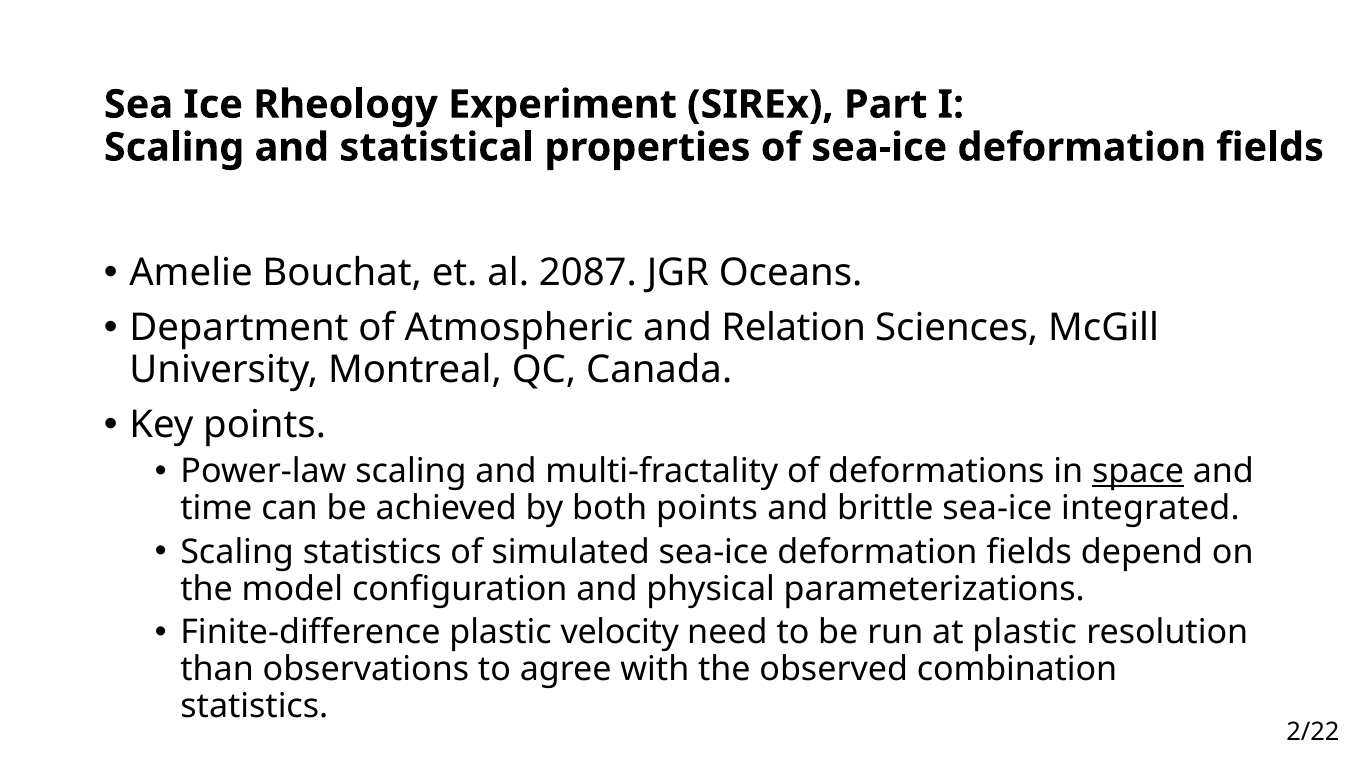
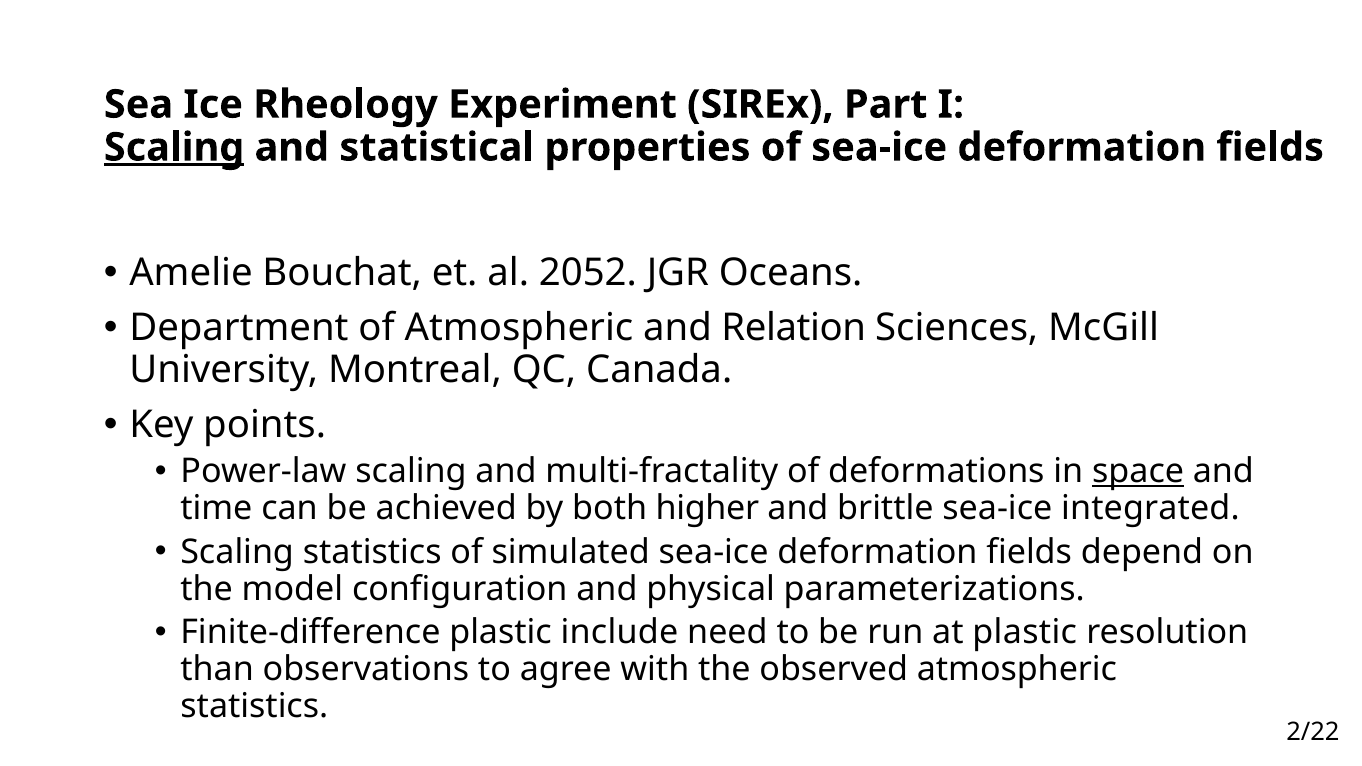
Scaling underline: none -> present (174, 147)
2087: 2087 -> 2052 (588, 273)
both points: points -> higher (707, 508)
velocity: velocity -> include (619, 633)
observed combination: combination -> atmospheric (1017, 669)
